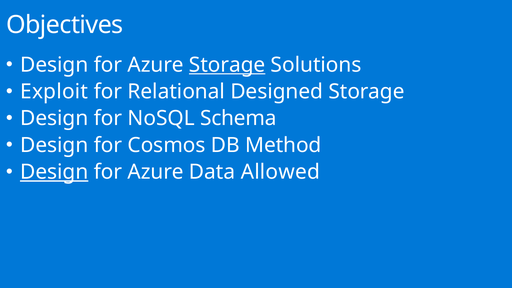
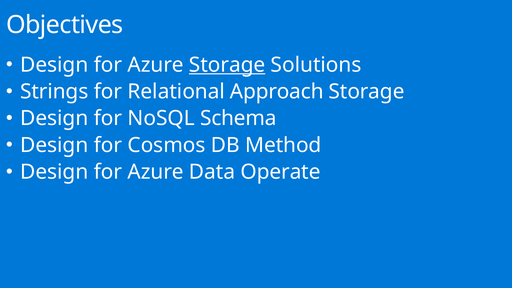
Exploit: Exploit -> Strings (54, 92)
Designed: Designed -> Approach (277, 92)
Design underline: present -> none (54, 172)
Allowed: Allowed -> Operate (281, 172)
